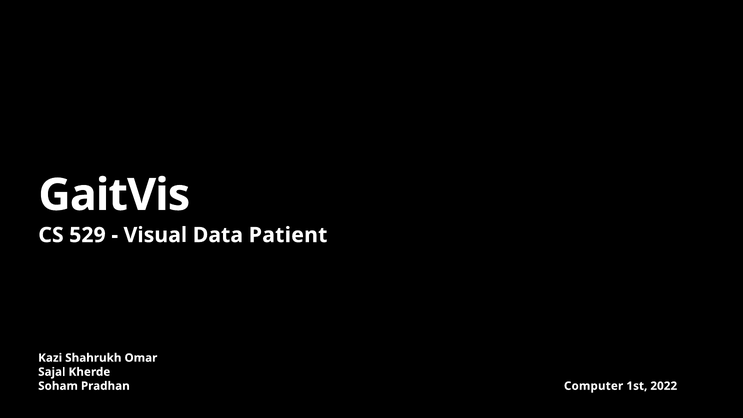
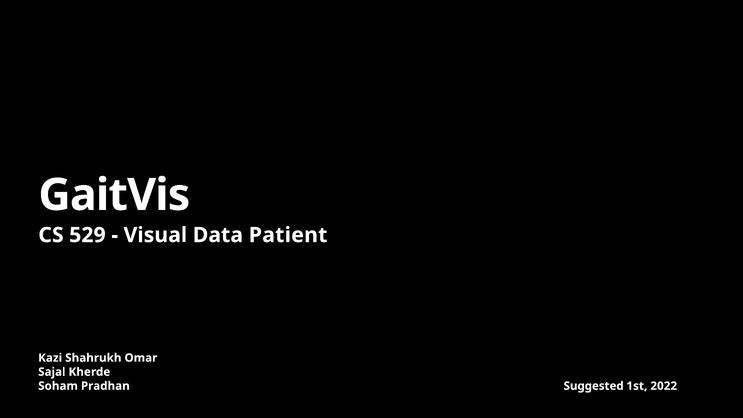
Computer: Computer -> Suggested (594, 386)
